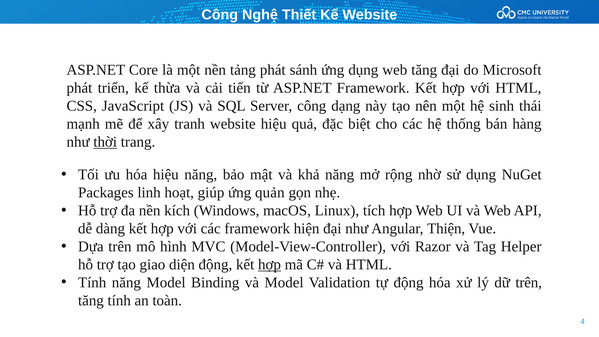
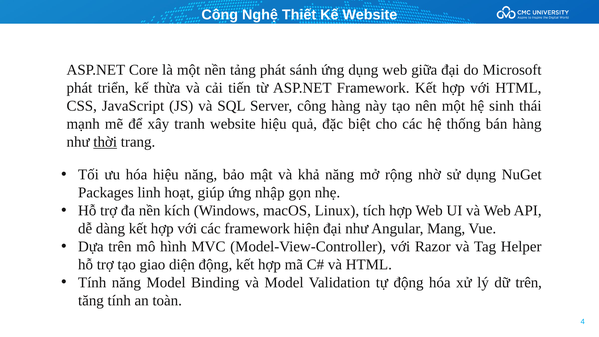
web tăng: tăng -> giữa (424, 70)
công dạng: dạng -> hàng (346, 106)
quản: quản -> nhập (270, 193)
Thiện: Thiện -> Mang (446, 229)
hợp underline: present -> none (270, 264)
